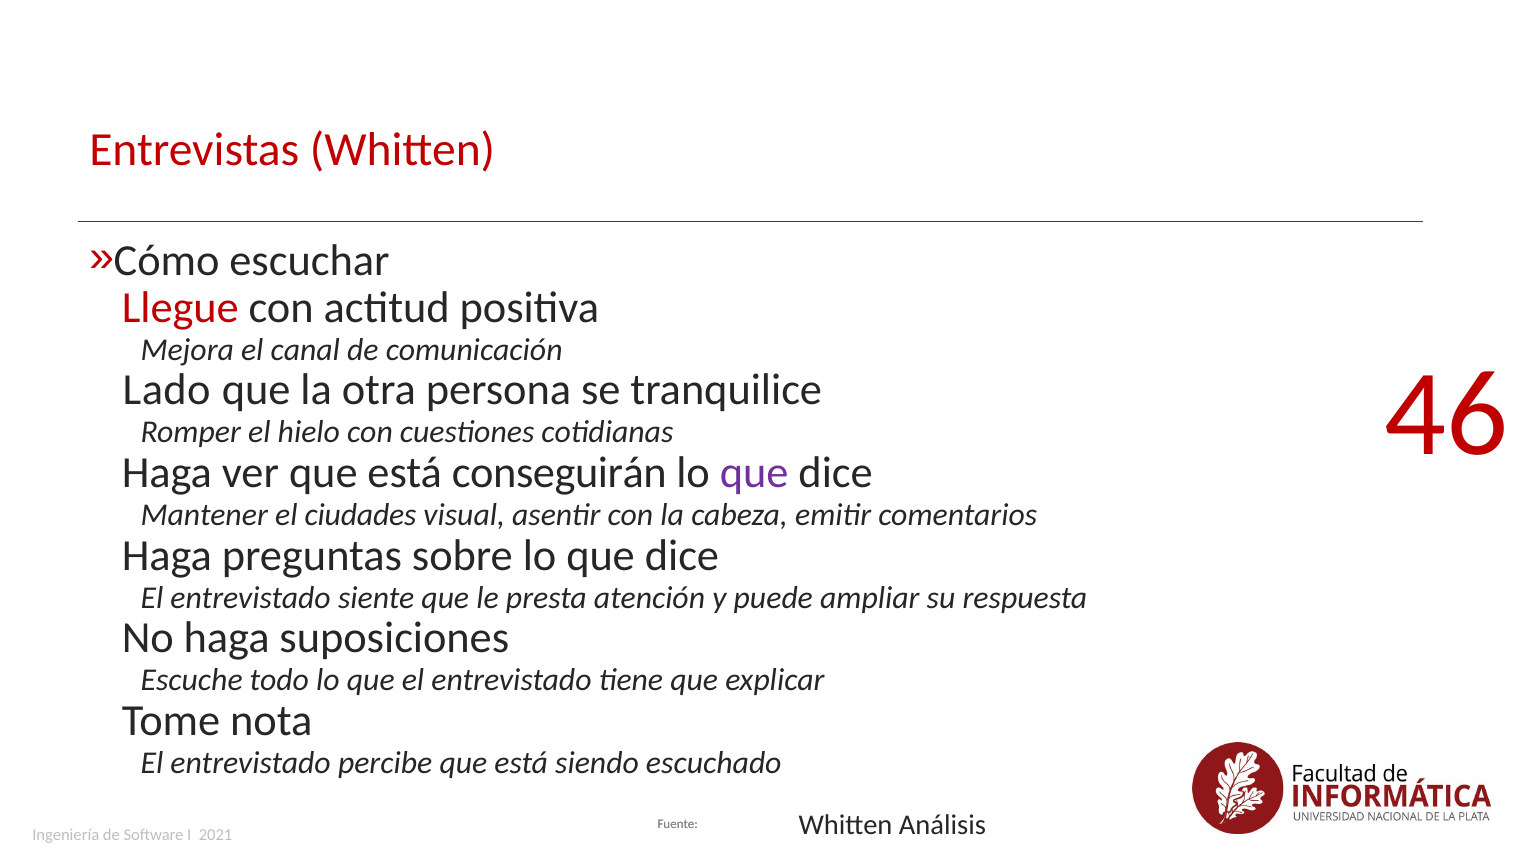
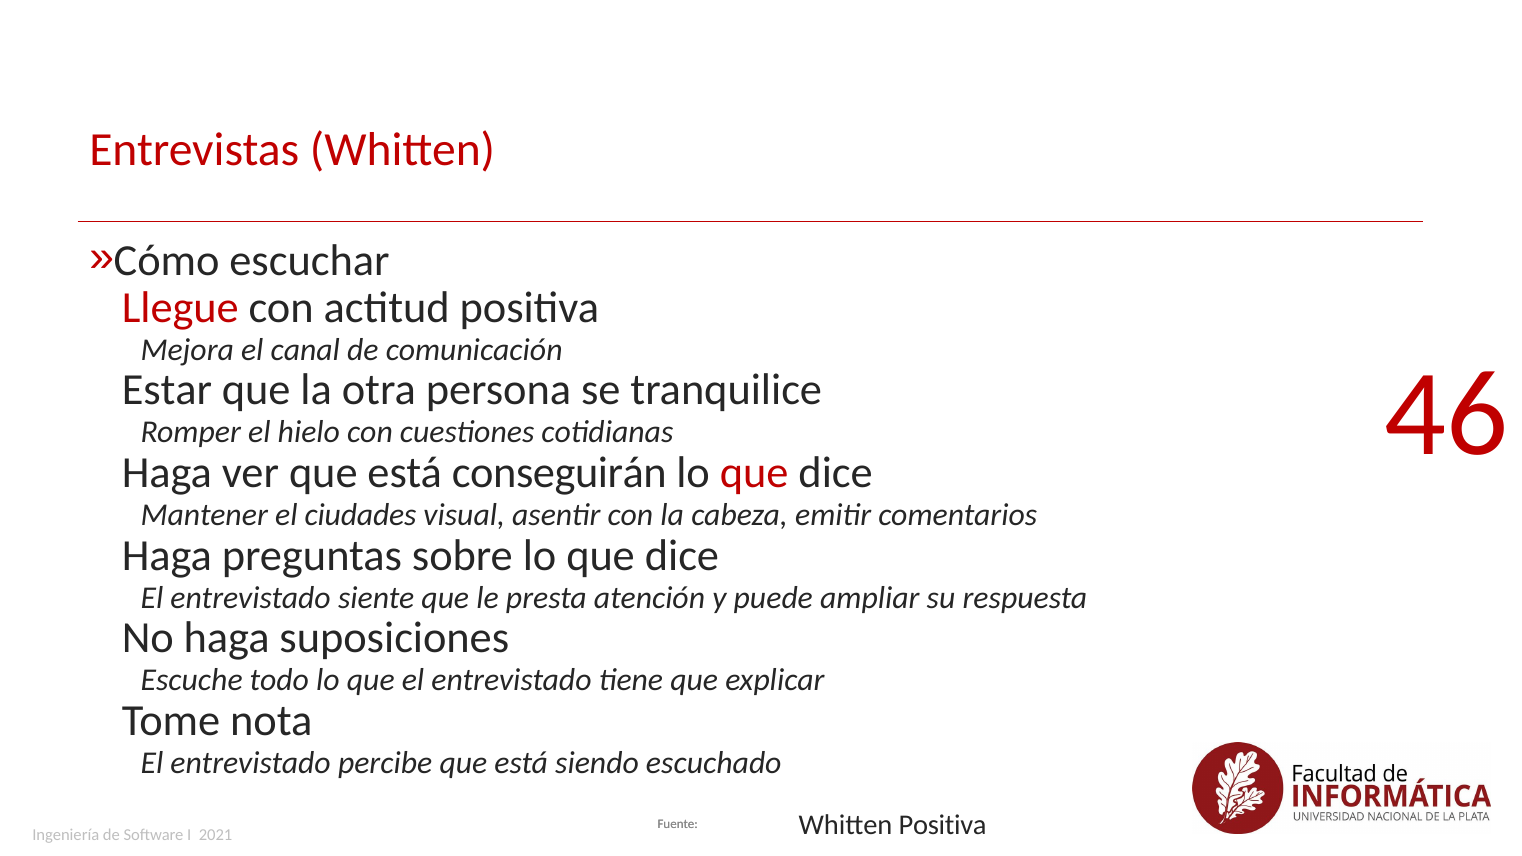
Lado: Lado -> Estar (167, 390)
que colour: purple -> red (754, 473)
Whitten Análisis: Análisis -> Positiva (943, 825)
